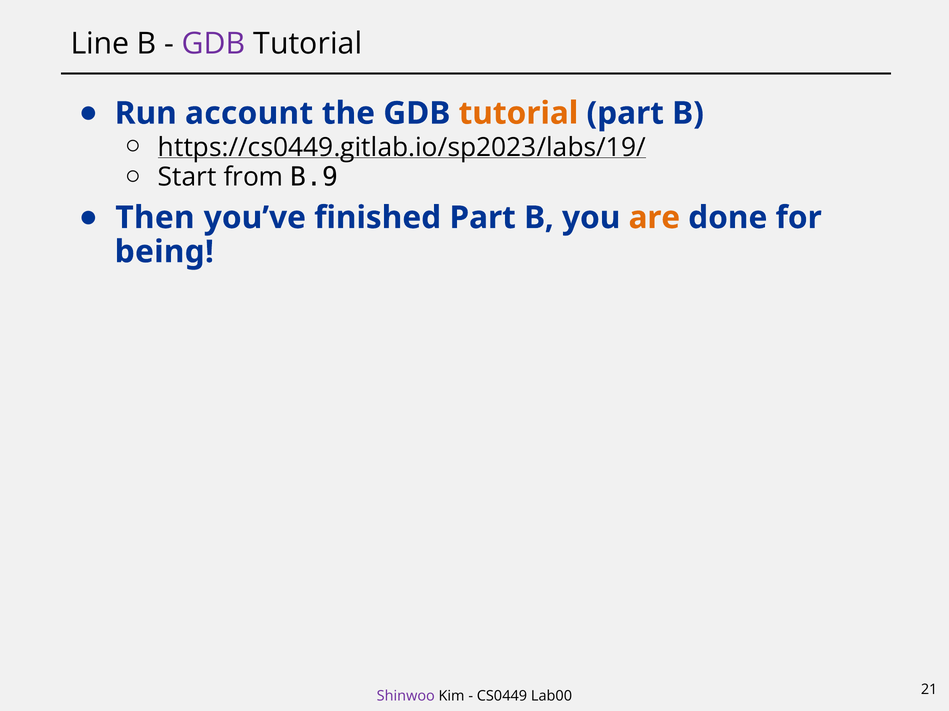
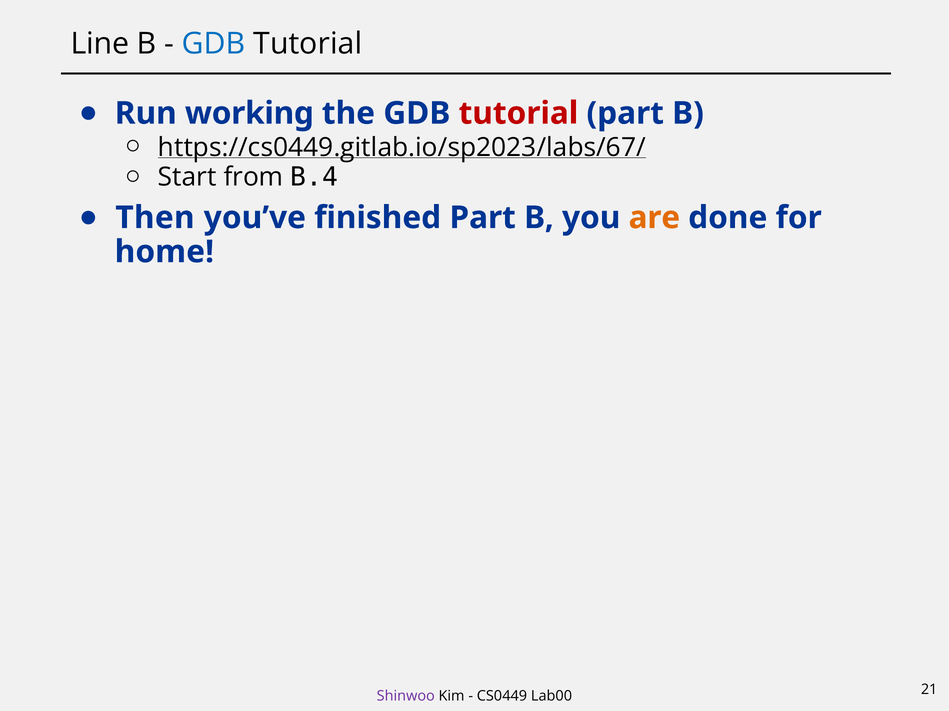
GDB colour: purple -> blue (214, 44)
account: account -> working (249, 113)
tutorial colour: orange -> red (518, 113)
https://cs0449.gitlab.io/sp2023/labs/19/: https://cs0449.gitlab.io/sp2023/labs/19/ -> https://cs0449.gitlab.io/sp2023/labs/67/ (402, 148)
B.9: B.9 -> B.4 (314, 177)
being: being -> home (164, 252)
